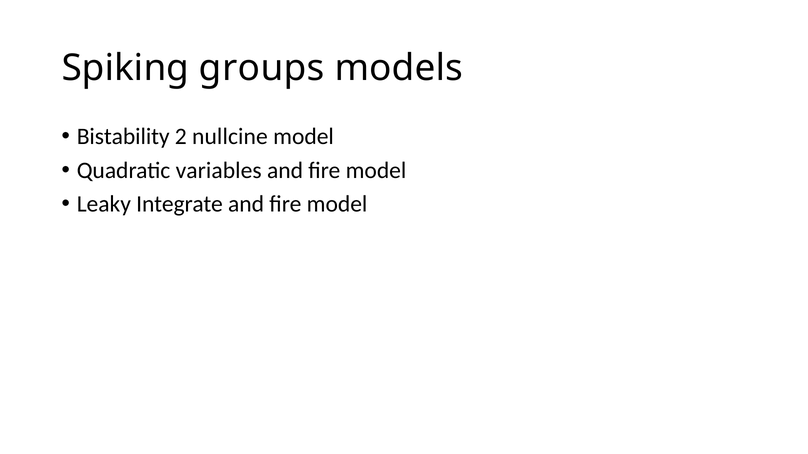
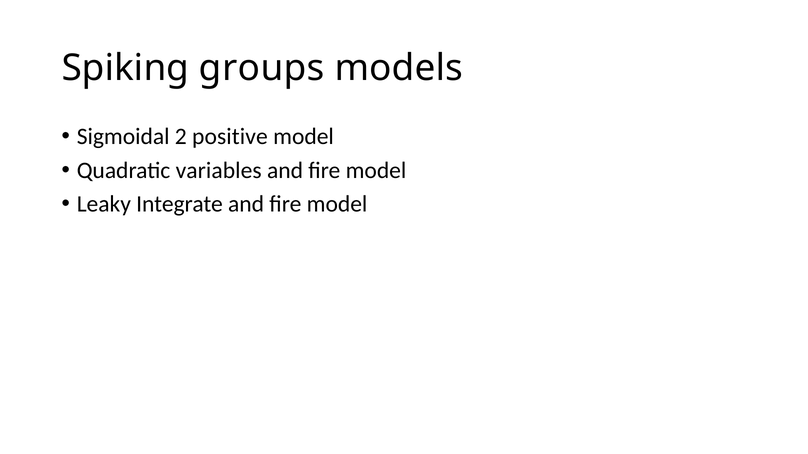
Bistability: Bistability -> Sigmoidal (123, 137)
nullcine: nullcine -> positive (230, 137)
